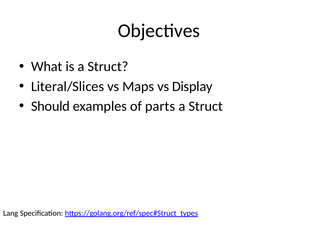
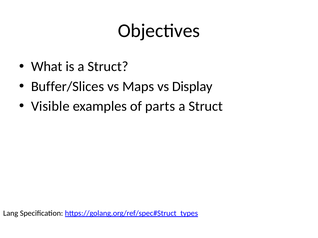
Literal/Slices: Literal/Slices -> Buffer/Slices (68, 87)
Should: Should -> Visible (50, 106)
